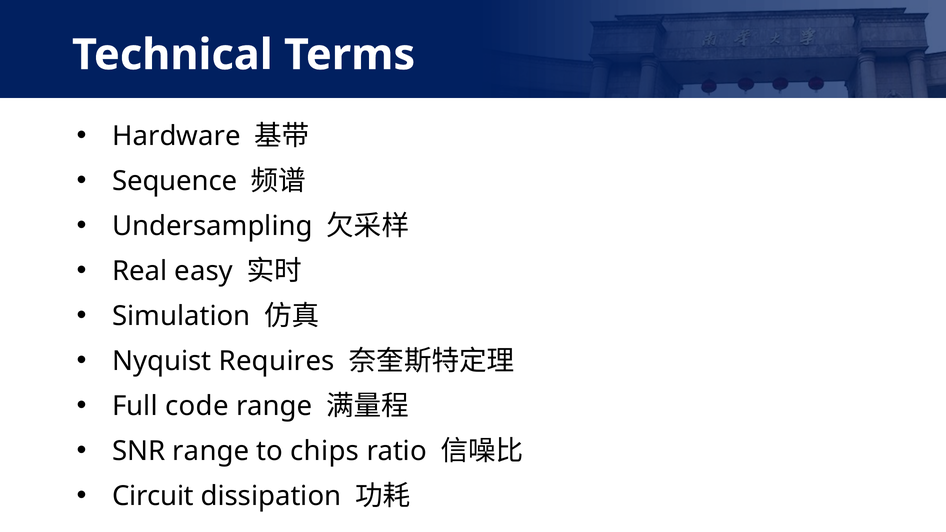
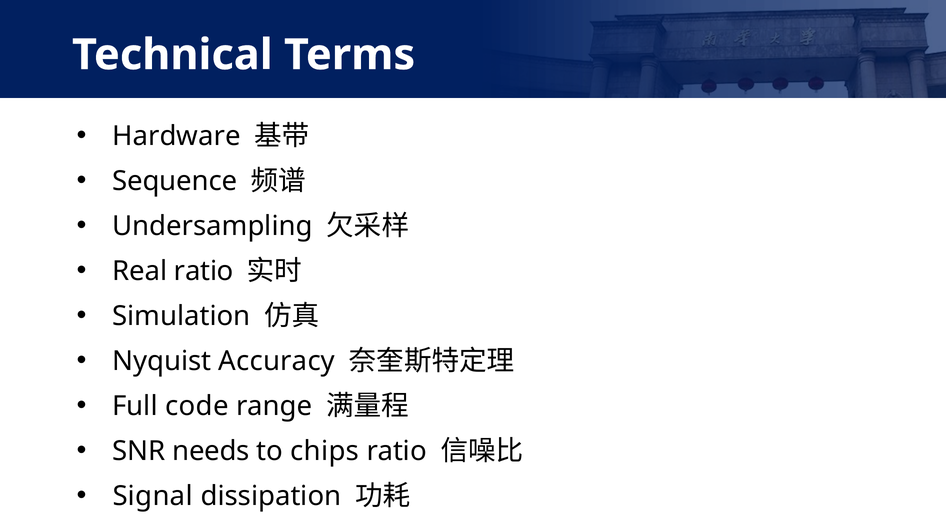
Real easy: easy -> ratio (204, 271)
Requires: Requires -> Accuracy (277, 361)
SNR range: range -> needs (211, 451)
Circuit: Circuit -> Signal (153, 496)
